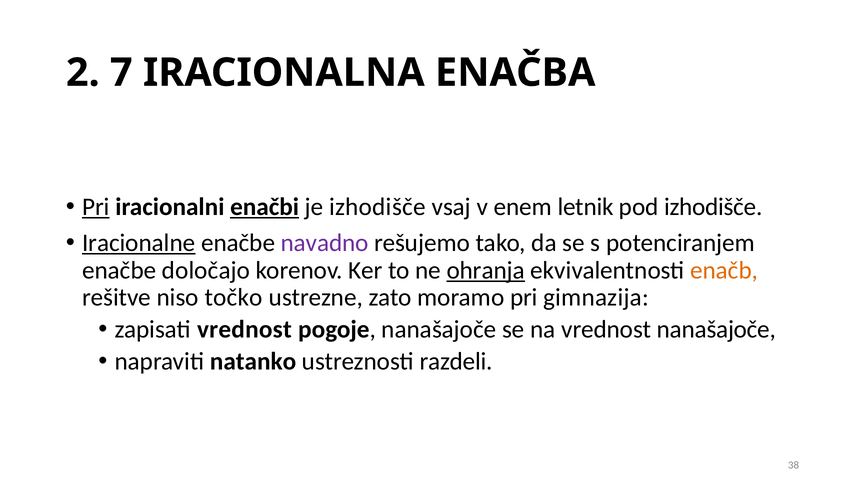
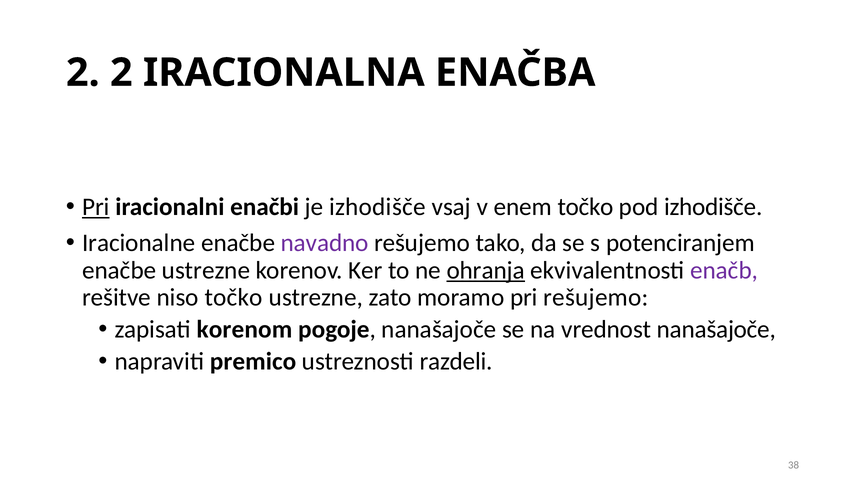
2 7: 7 -> 2 (121, 73)
enačbi underline: present -> none (265, 207)
enem letnik: letnik -> točko (586, 207)
Iracionalne underline: present -> none (139, 243)
enačbe določajo: določajo -> ustrezne (206, 270)
enačb colour: orange -> purple (724, 270)
pri gimnazija: gimnazija -> rešujemo (596, 297)
zapisati vrednost: vrednost -> korenom (244, 329)
natanko: natanko -> premico (253, 361)
